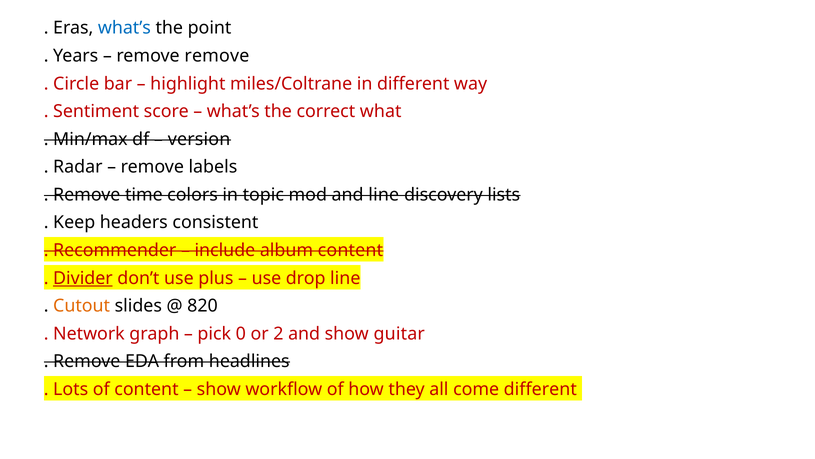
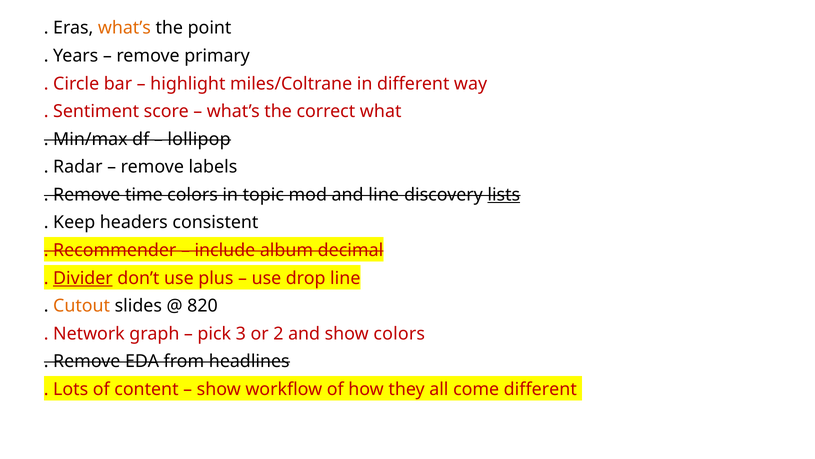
what’s colour: blue -> orange (124, 28)
remove remove: remove -> primary (217, 56)
version: version -> lollipop (199, 139)
lists underline: none -> present (504, 195)
album content: content -> decimal (350, 250)
0: 0 -> 3 (241, 333)
show guitar: guitar -> colors (399, 333)
